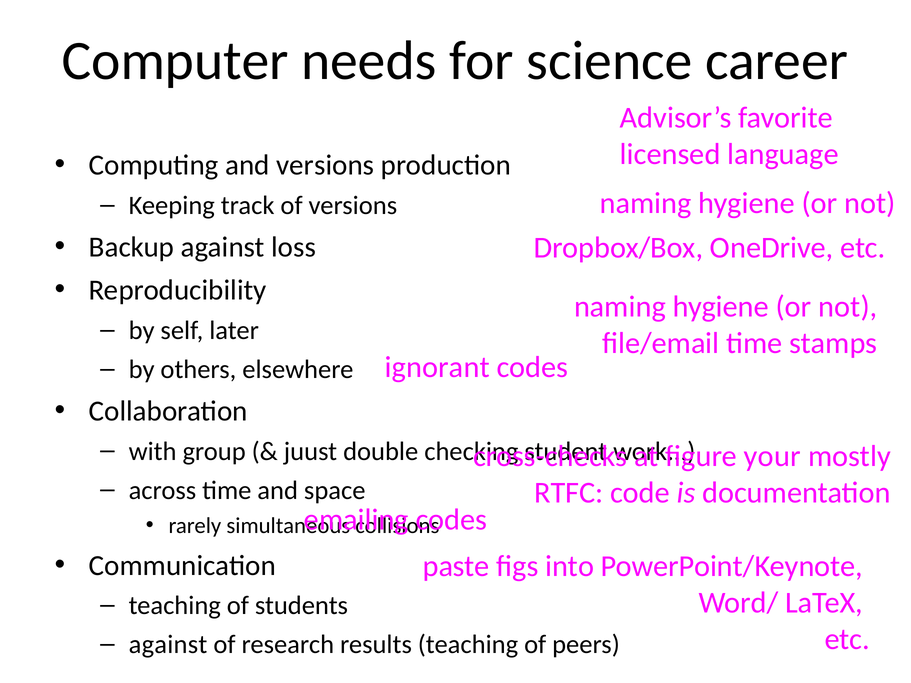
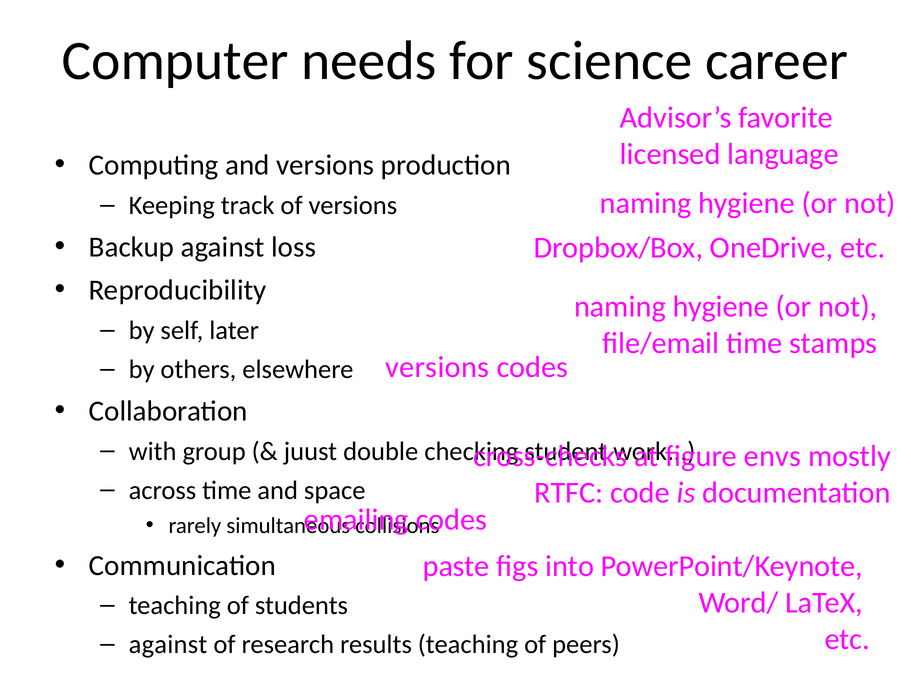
ignorant: ignorant -> versions (437, 367)
your: your -> envs (772, 456)
